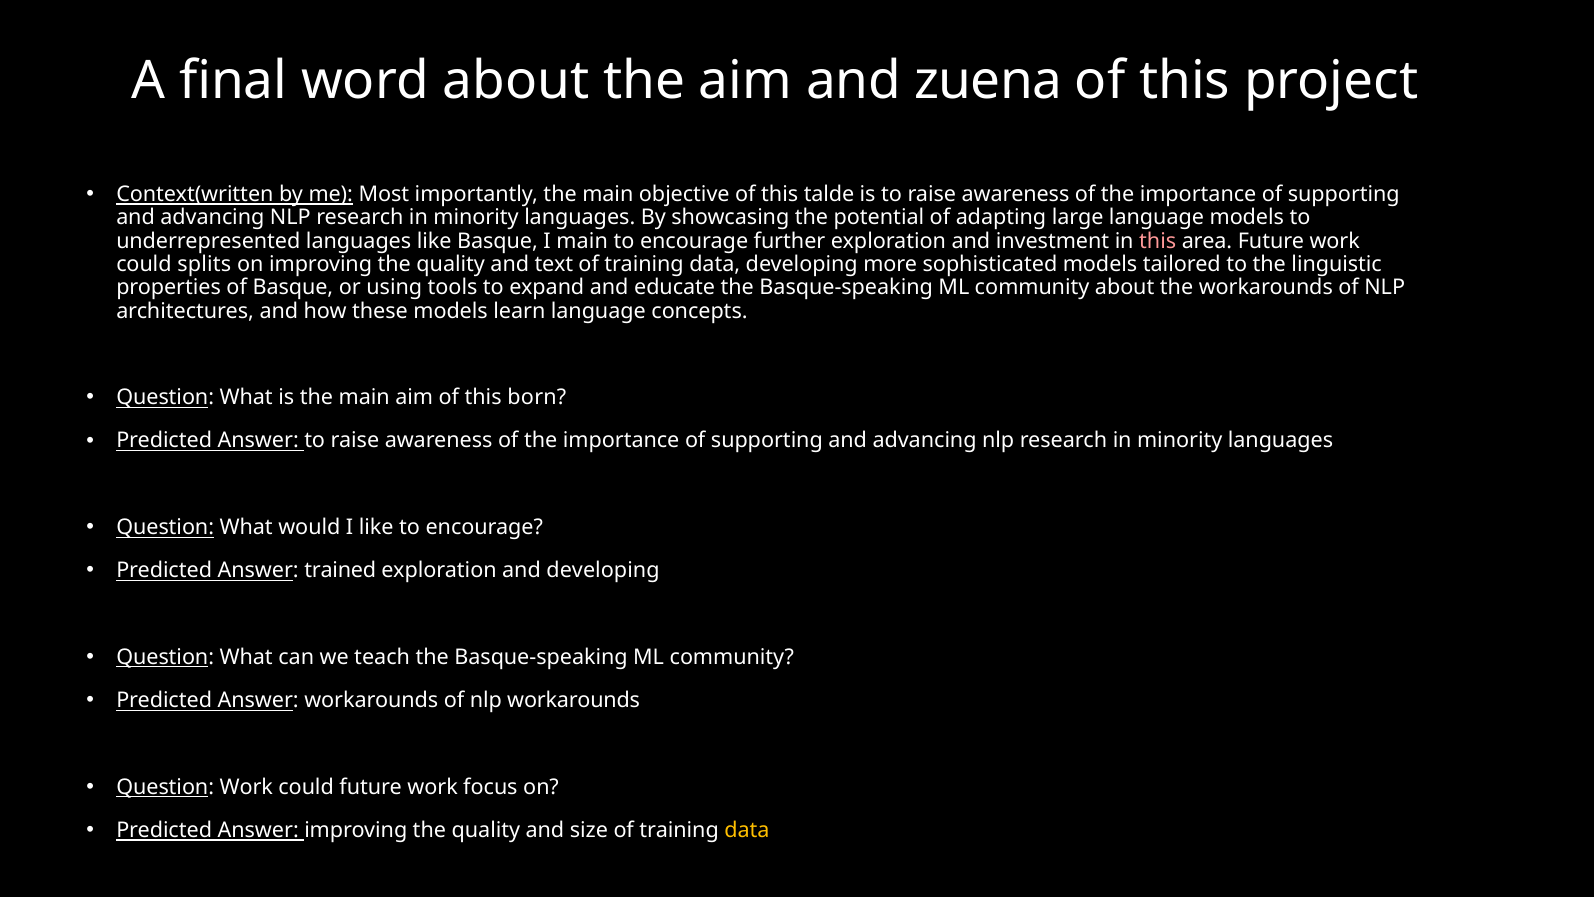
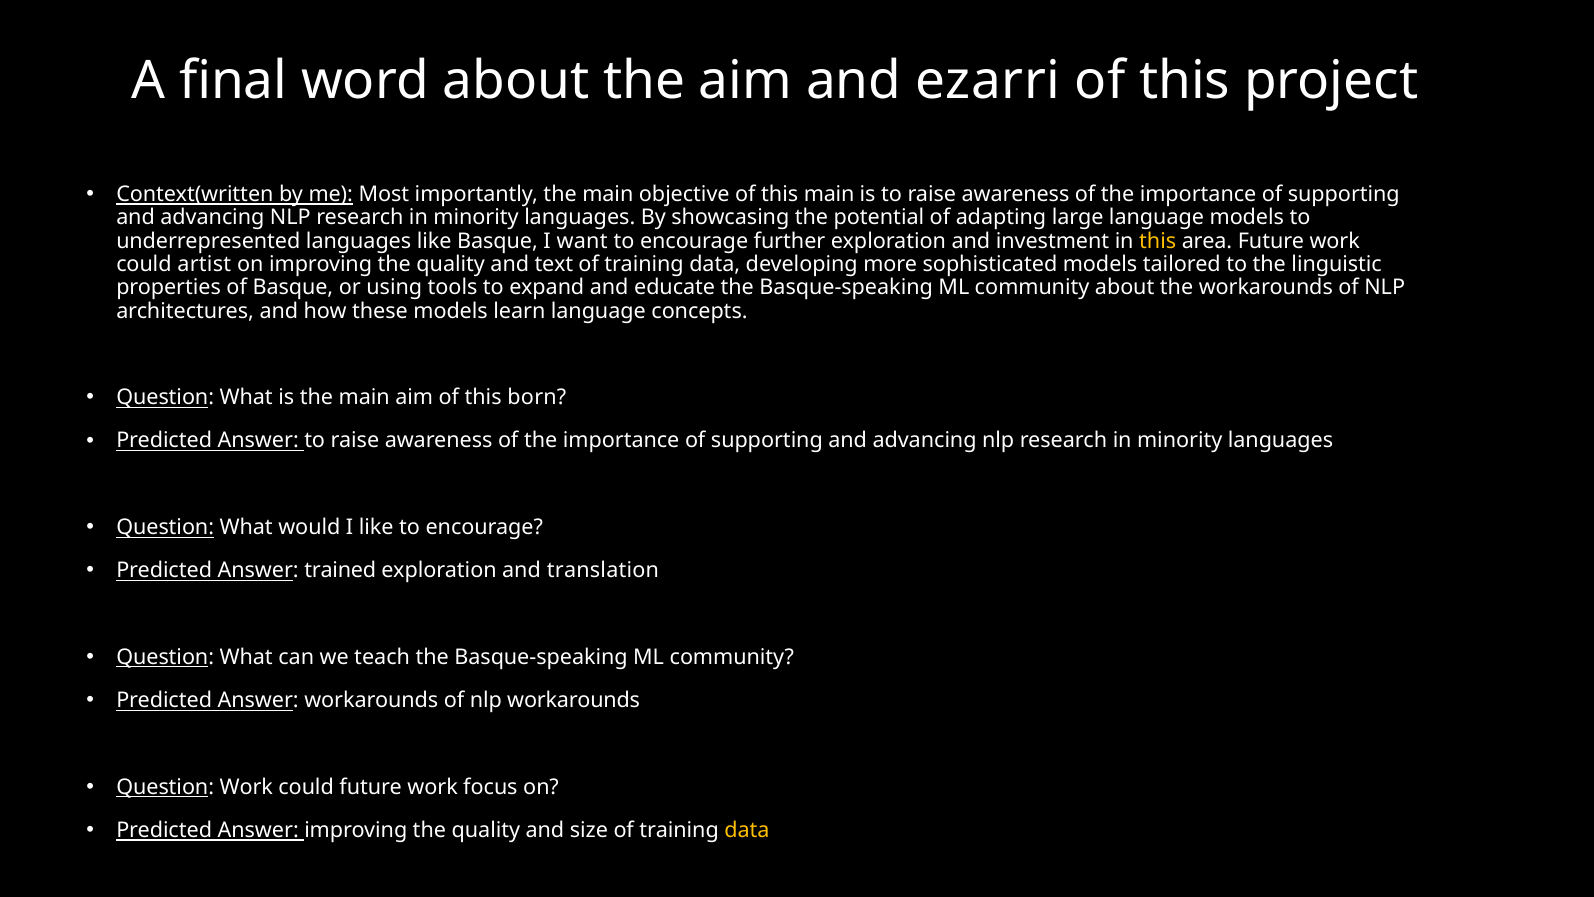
zuena: zuena -> ezarri (988, 81)
this talde: talde -> main (829, 194)
I main: main -> want (582, 241)
this colour: pink -> yellow (1158, 241)
splits: splits -> artist (204, 264)
and developing: developing -> translation (603, 570)
